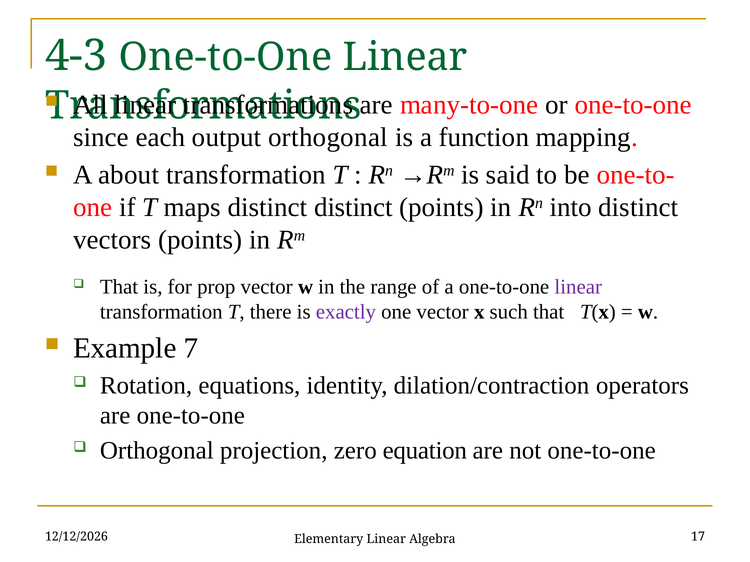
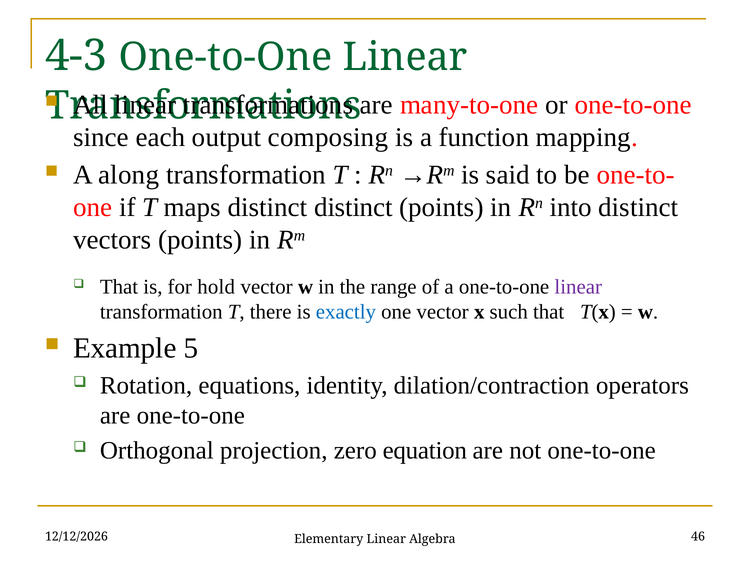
output orthogonal: orthogonal -> composing (328, 137)
about: about -> along (129, 175)
prop: prop -> hold (216, 287)
exactly colour: purple -> blue (346, 312)
7: 7 -> 5 (191, 349)
17: 17 -> 46 (698, 537)
